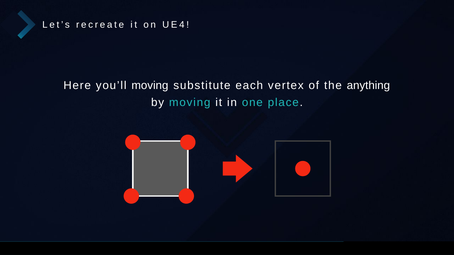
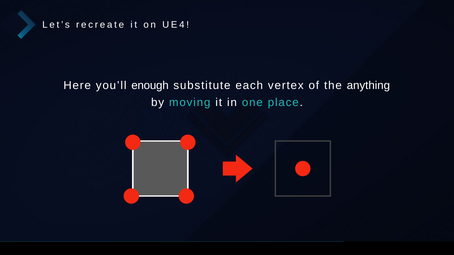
you’ll moving: moving -> enough (150, 86)
